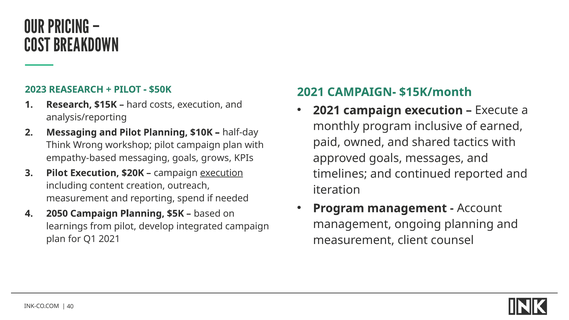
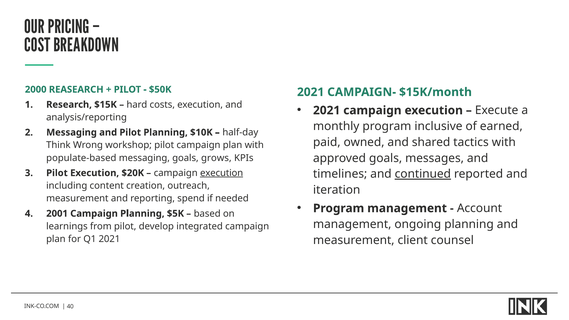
2023: 2023 -> 2000 (36, 89)
empathy-based: empathy-based -> populate-based (81, 158)
continued underline: none -> present (423, 174)
2050: 2050 -> 2001 (57, 214)
